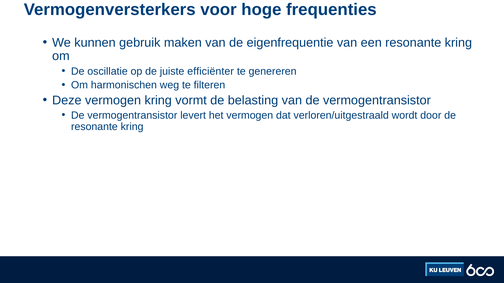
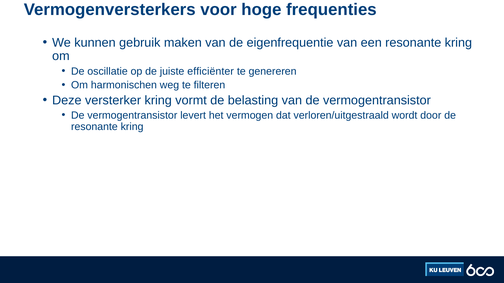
Deze vermogen: vermogen -> versterker (113, 100)
